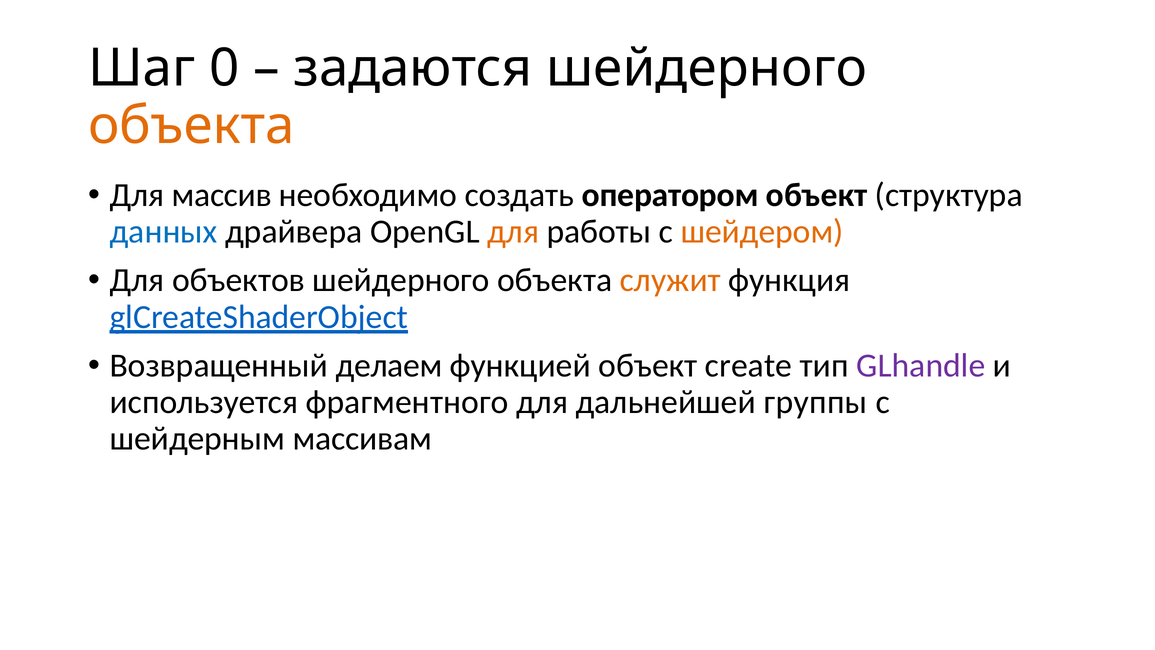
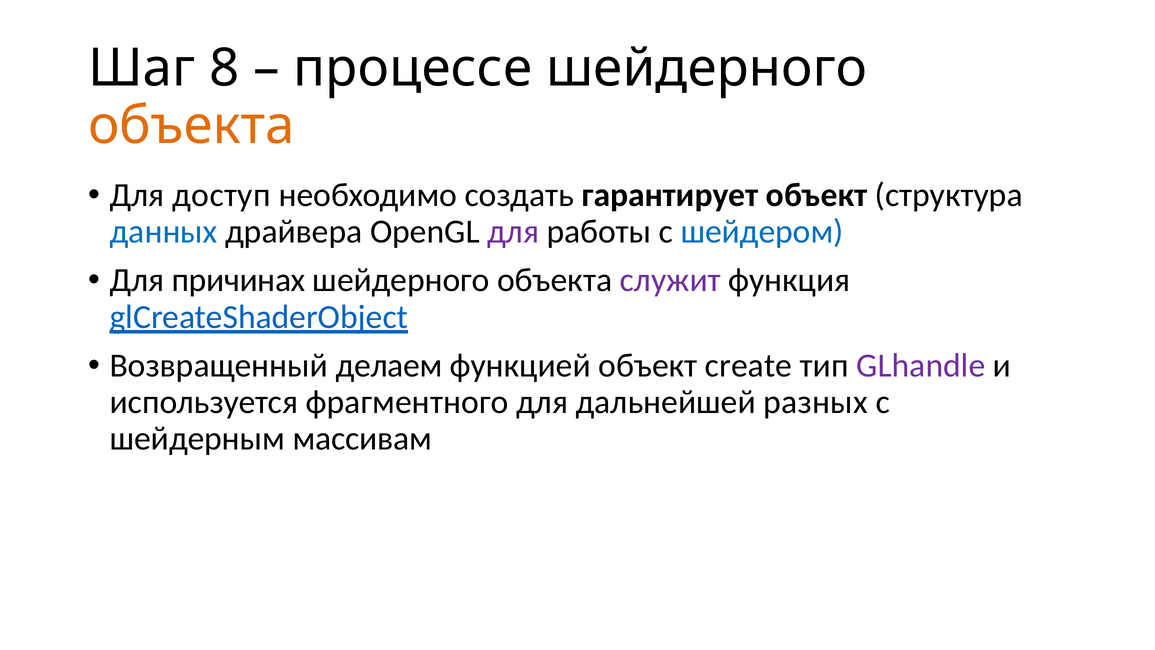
0: 0 -> 8 (224, 68)
задаются: задаются -> процессе (413, 68)
массив: массив -> доступ (221, 195)
оператором: оператором -> гарантирует (670, 195)
для colour: orange -> purple (513, 232)
шейдером colour: orange -> blue (762, 232)
объектов: объектов -> причинах (239, 280)
служит colour: orange -> purple (670, 280)
группы: группы -> разных (816, 402)
